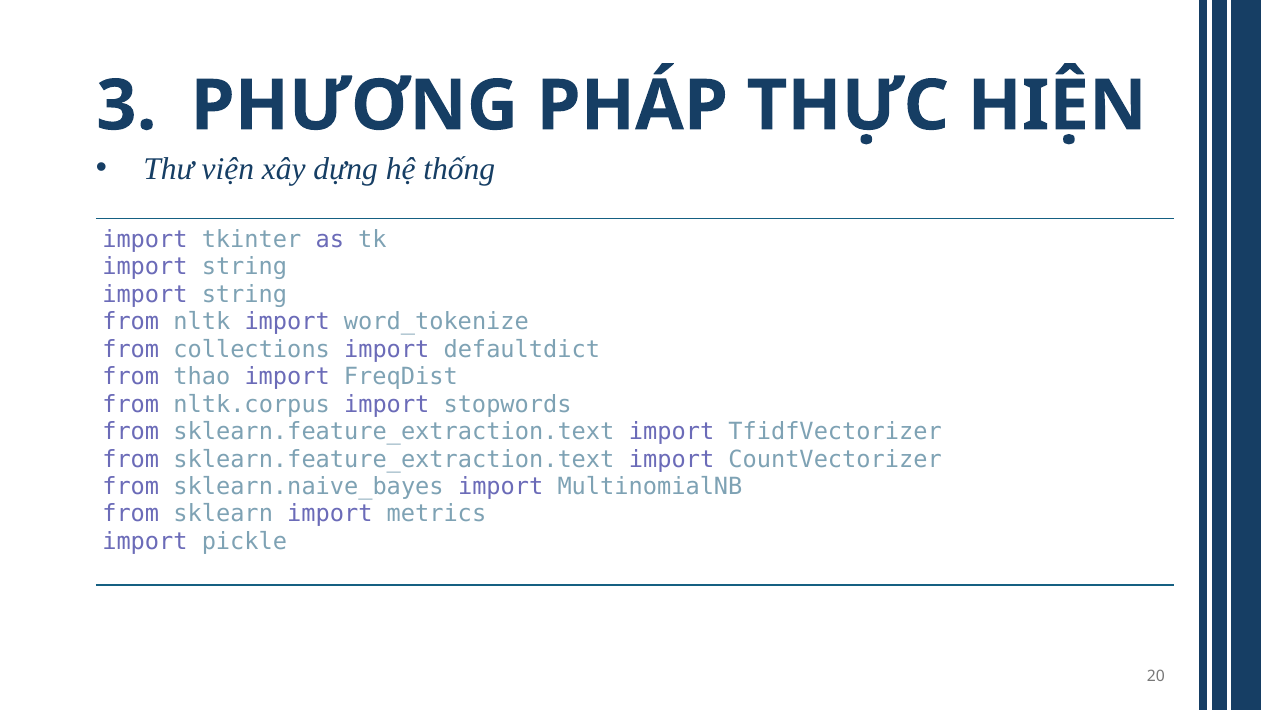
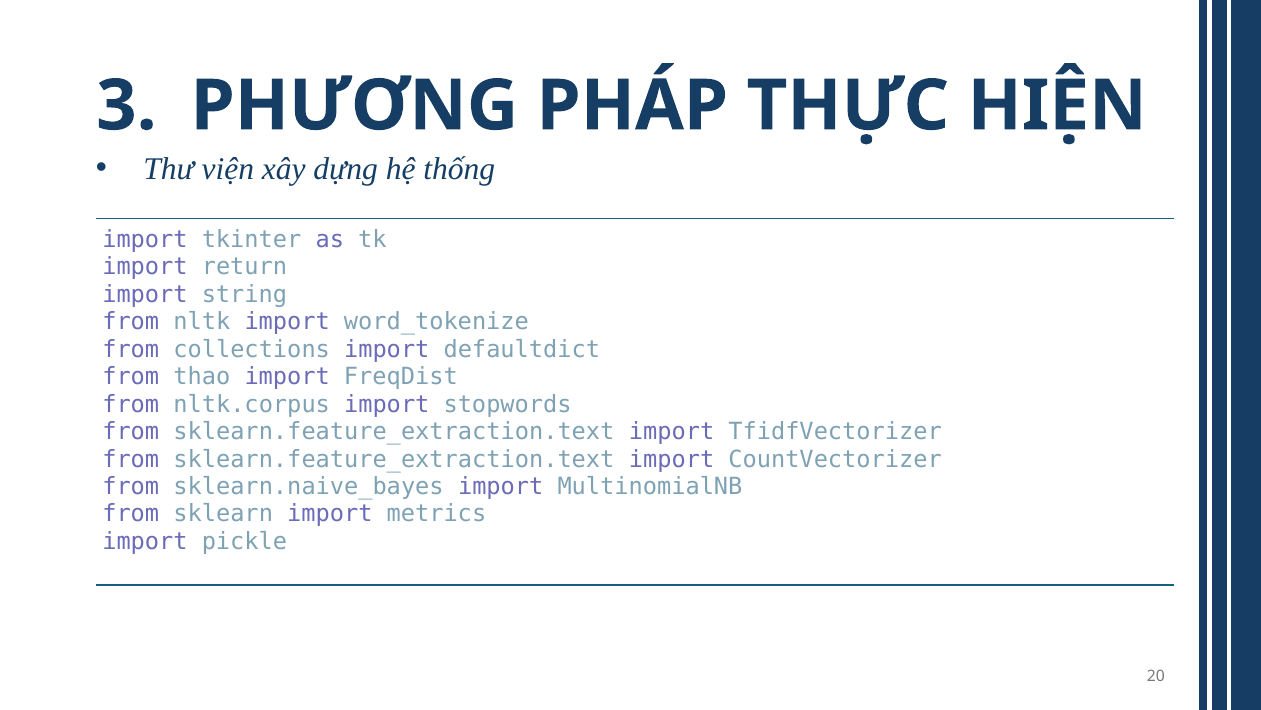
string: string -> return (244, 267)
